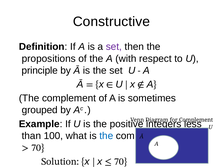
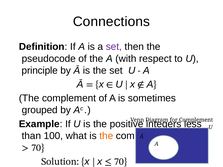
Constructive: Constructive -> Connections (111, 22)
propositions: propositions -> pseudocode (49, 59)
the colour: blue -> orange (106, 136)
